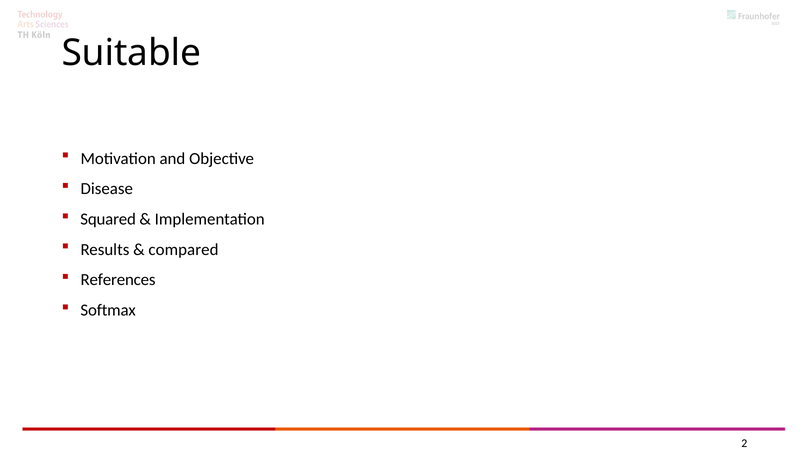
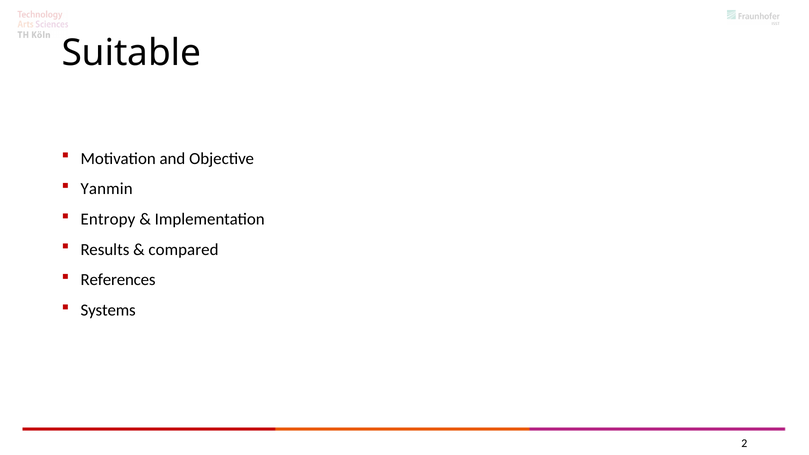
Disease: Disease -> Yanmin (107, 189)
Squared: Squared -> Entropy (108, 219)
Softmax: Softmax -> Systems (108, 310)
